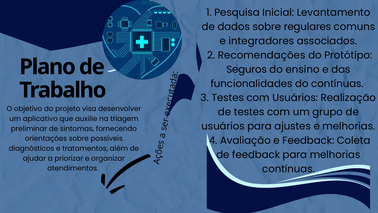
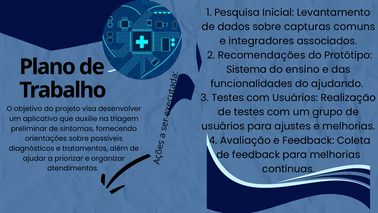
regulares: regulares -> capturas (307, 27)
Seguros: Seguros -> Sistema (247, 69)
do contínuas: contínuas -> ajudando (337, 84)
